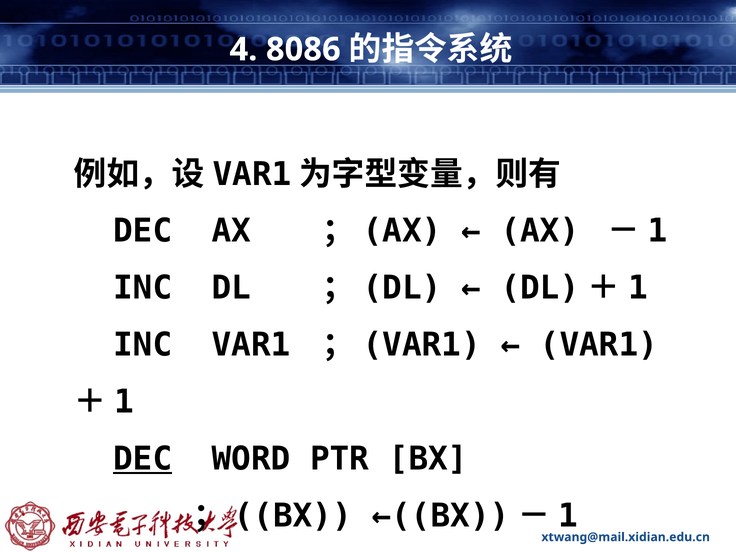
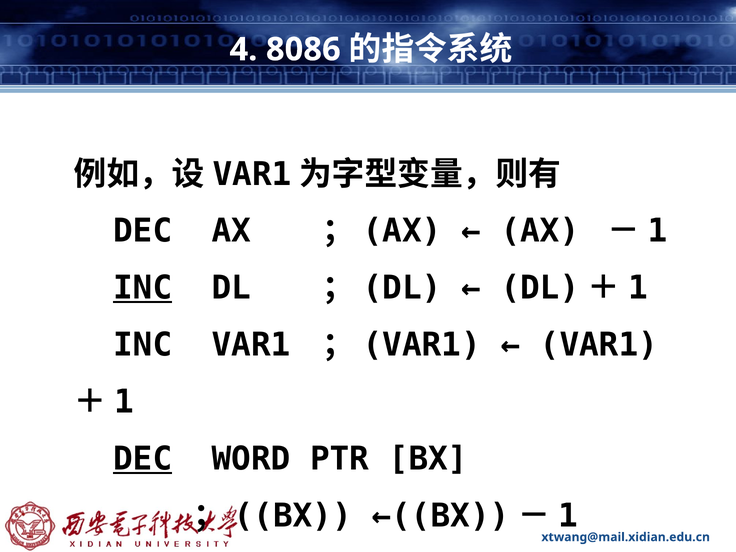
INC underline: none -> present (143, 288)
